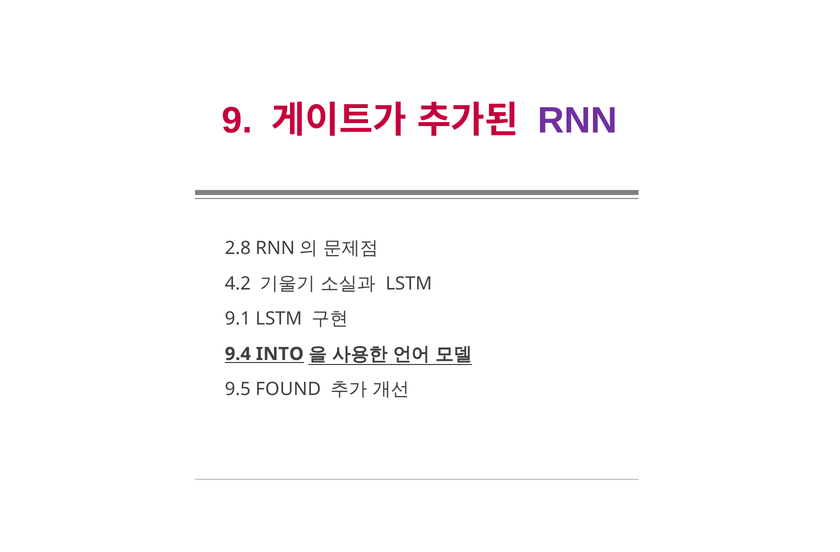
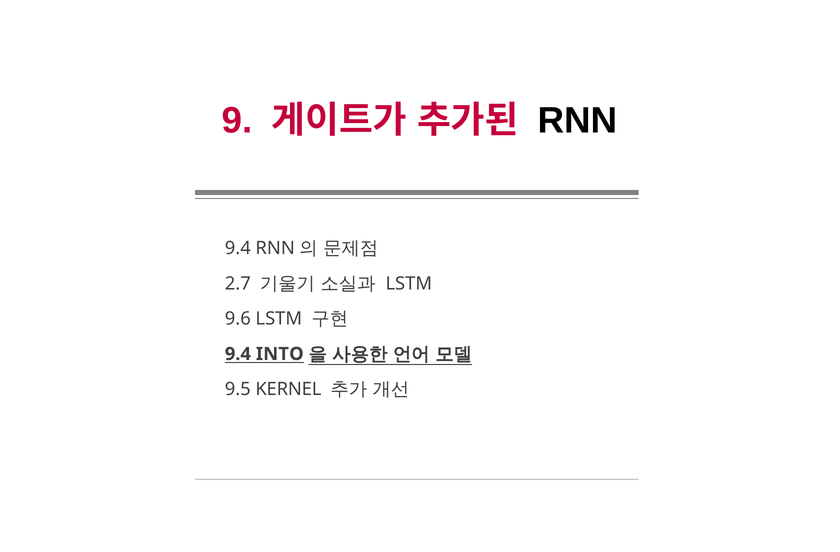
RNN colour: purple -> black (577, 121)
2.8: 2.8 -> 9.4 (238, 248)
4.2: 4.2 -> 2.7 (238, 283)
9.1: 9.1 -> 9.6 (238, 319)
FOUND: FOUND -> KERNEL (288, 389)
